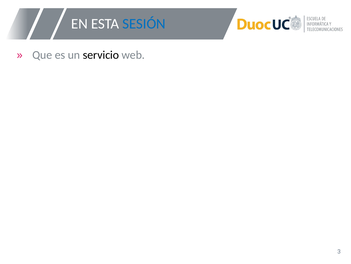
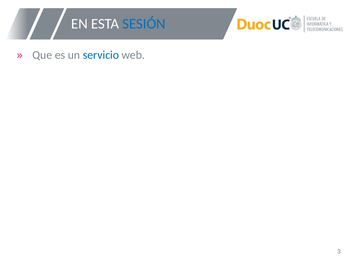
servicio colour: black -> blue (101, 55)
